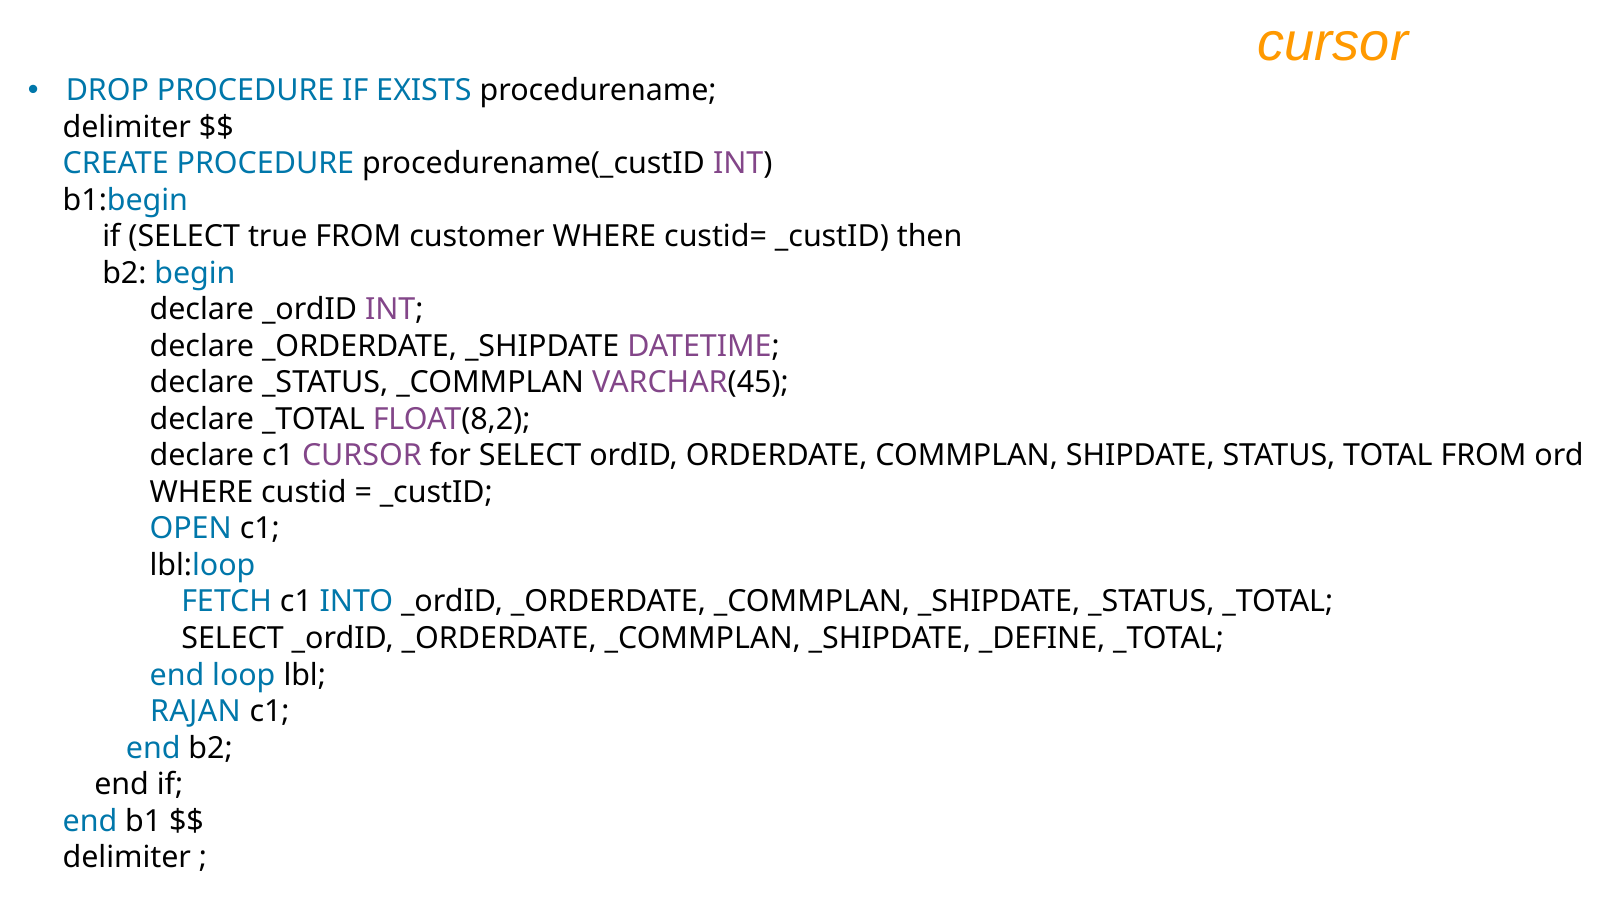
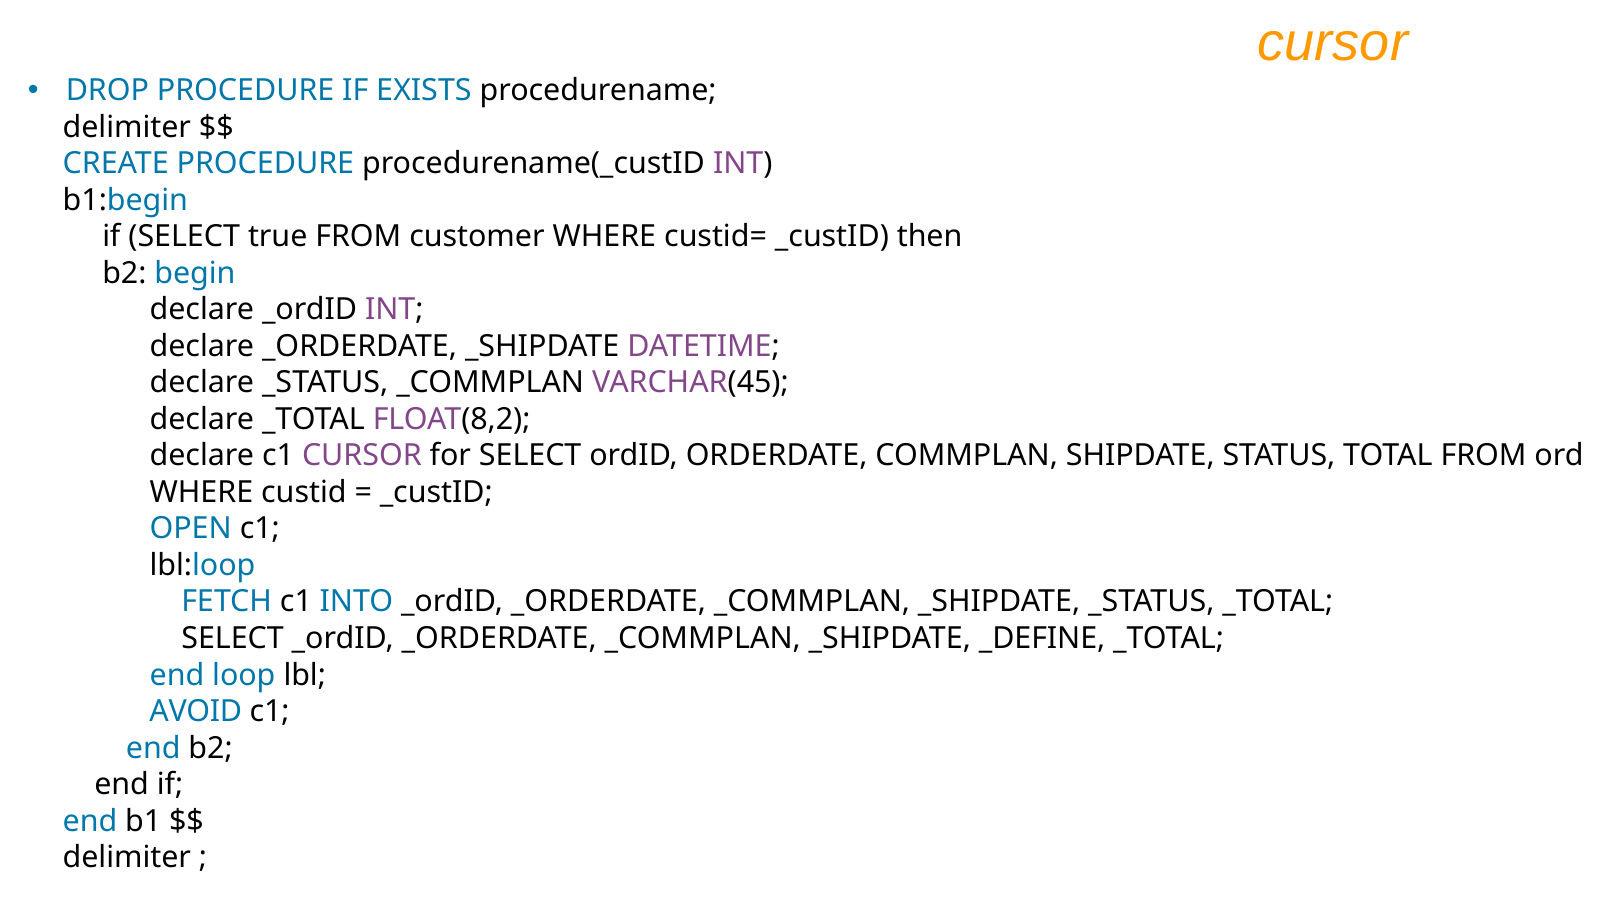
RAJAN: RAJAN -> AVOID (196, 711)
